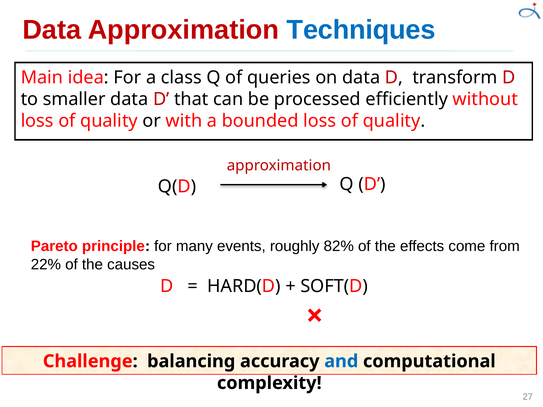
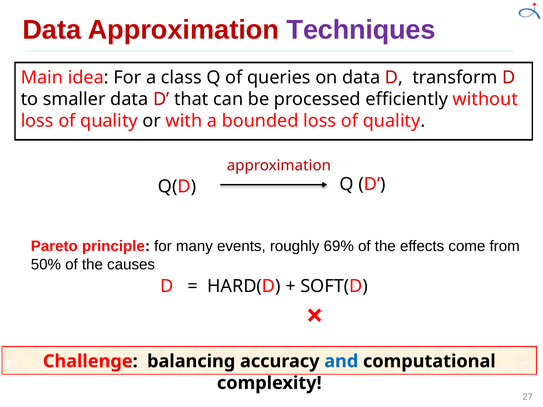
Techniques colour: blue -> purple (361, 30)
82%: 82% -> 69% (339, 246)
22%: 22% -> 50% (46, 265)
